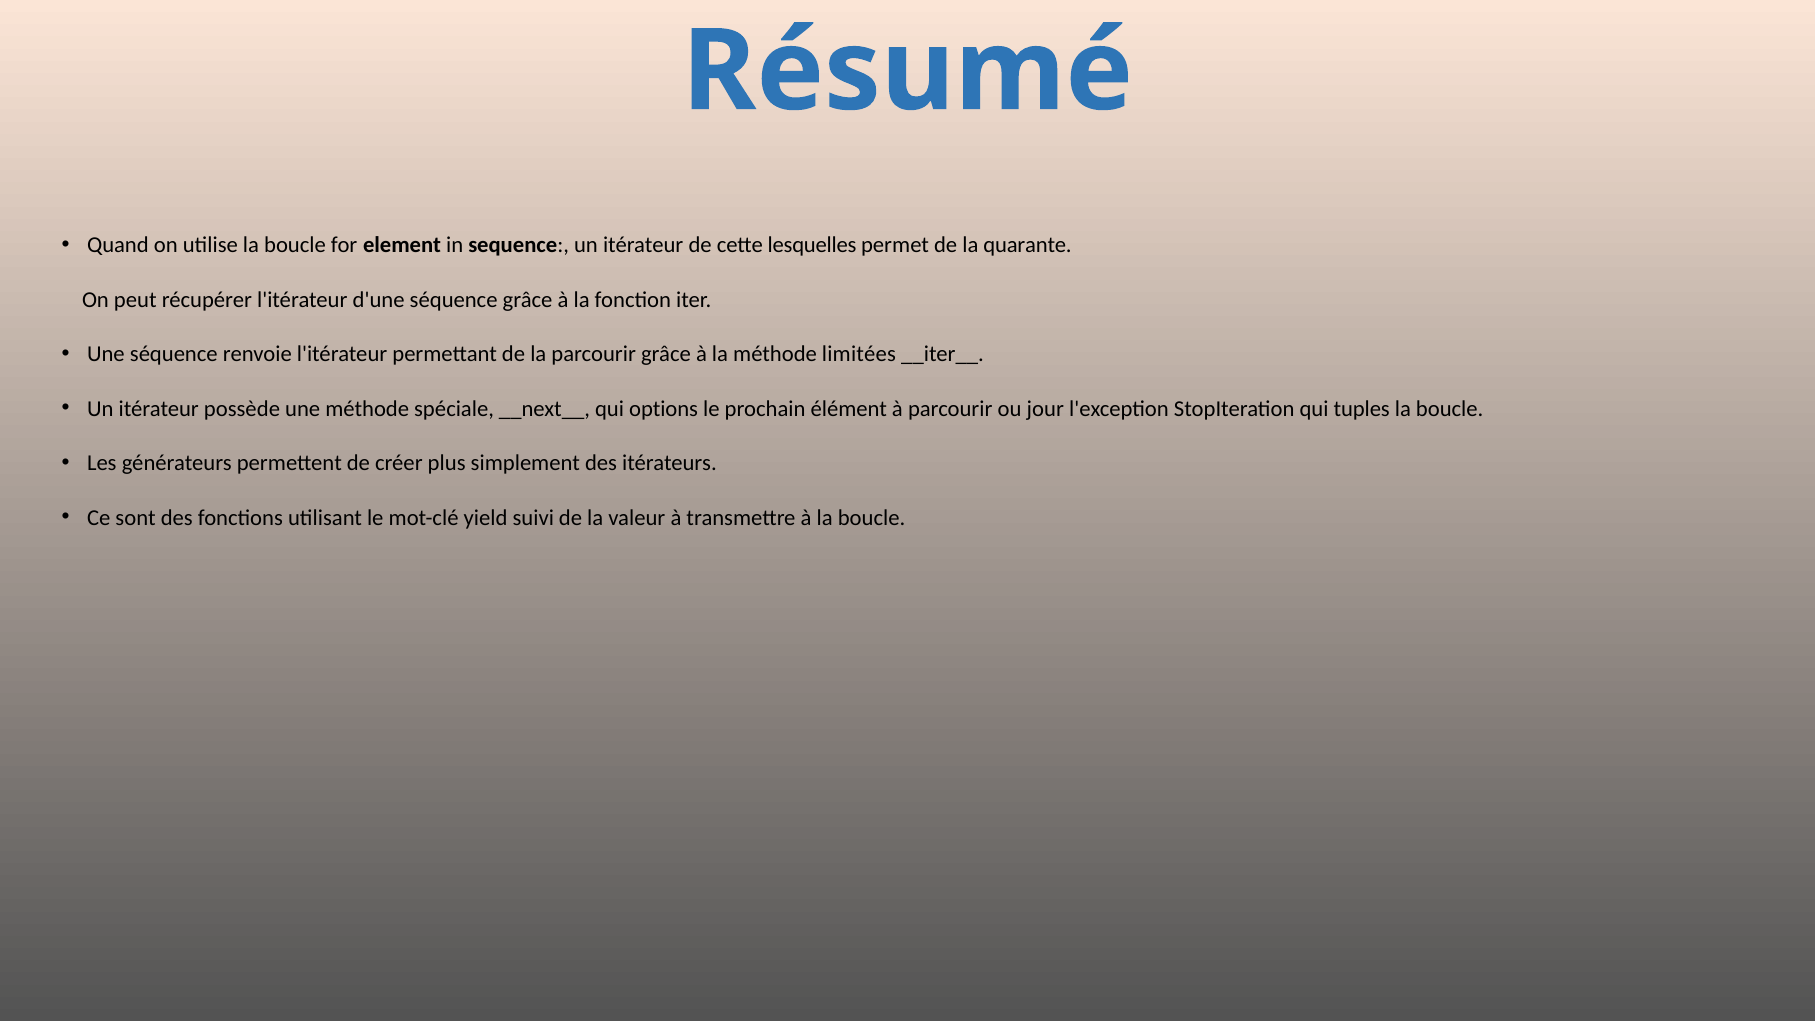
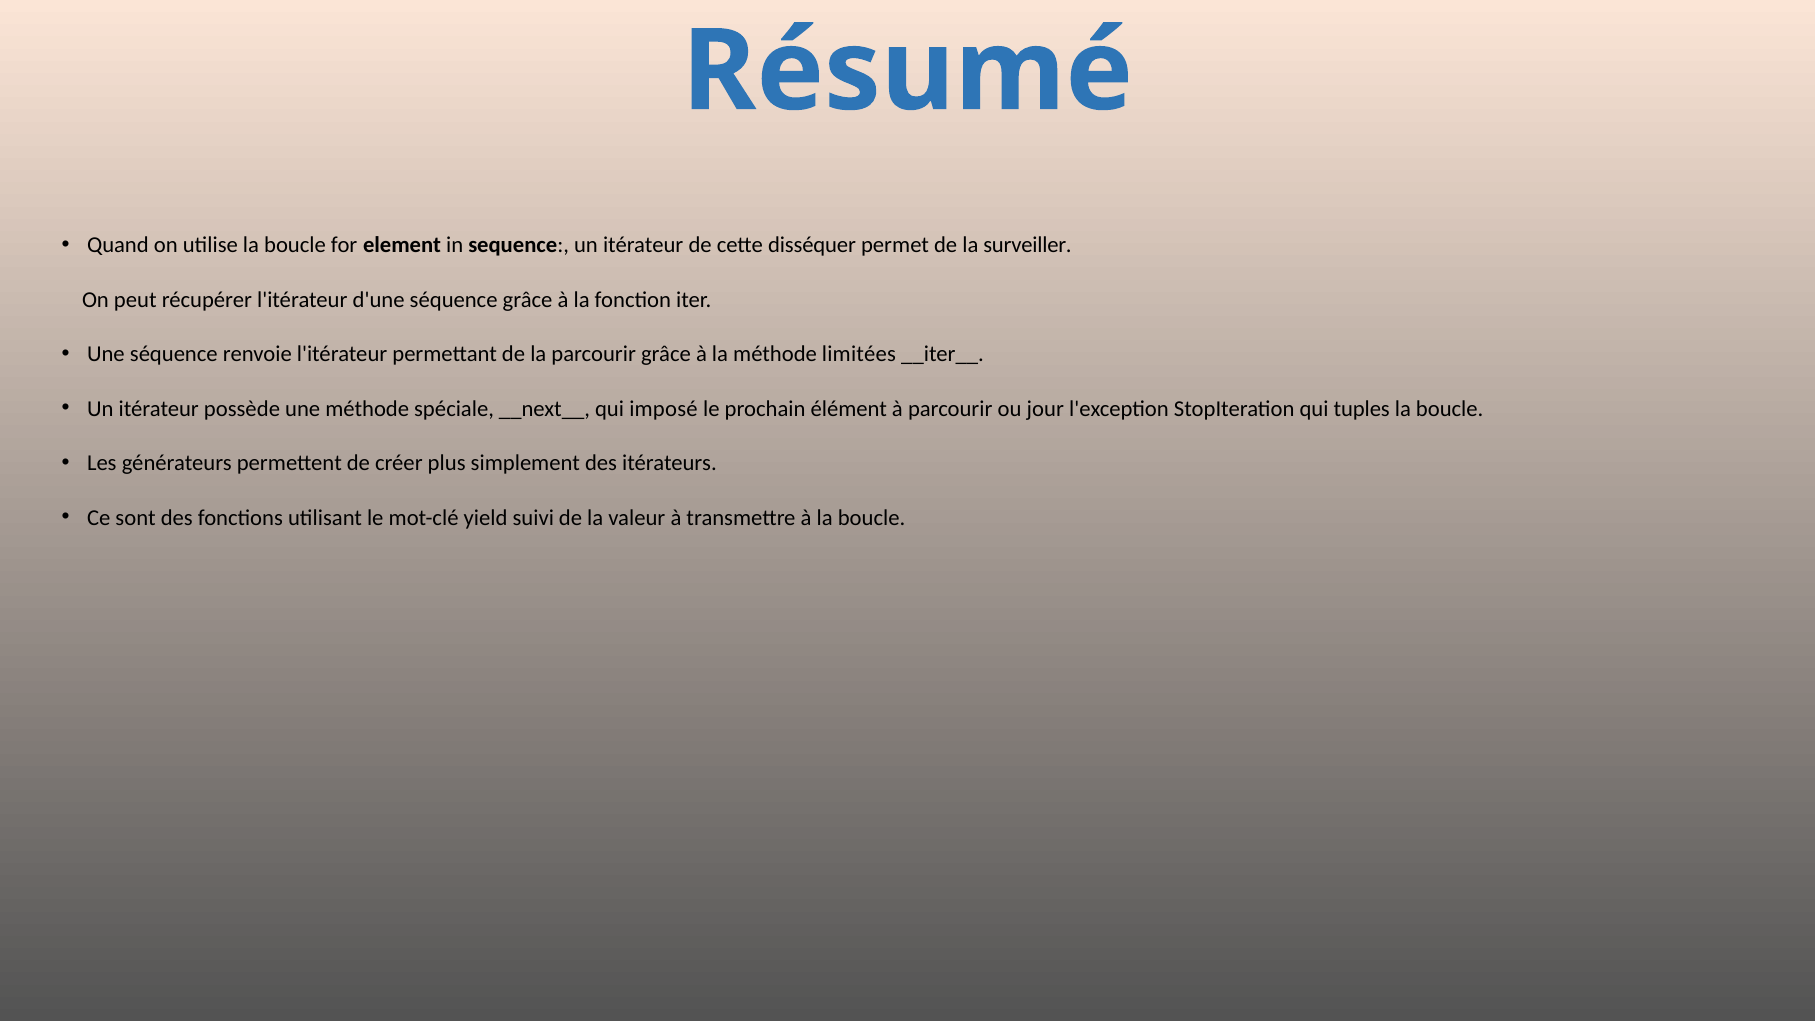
lesquelles: lesquelles -> disséquer (812, 245)
quarante: quarante -> surveiller (1028, 245)
options: options -> imposé (663, 409)
